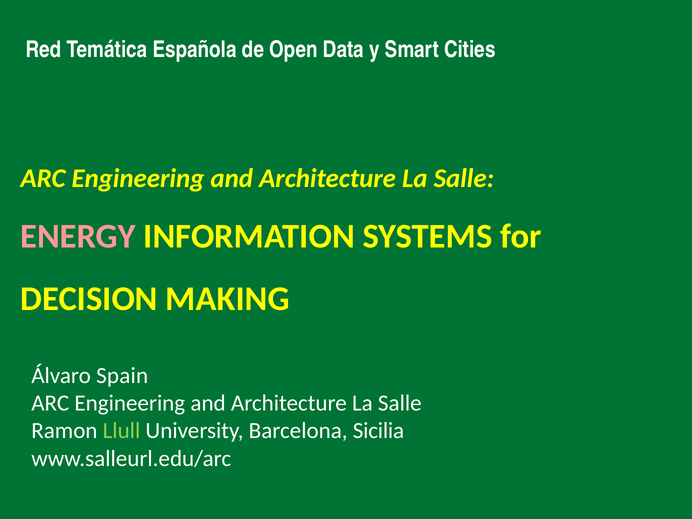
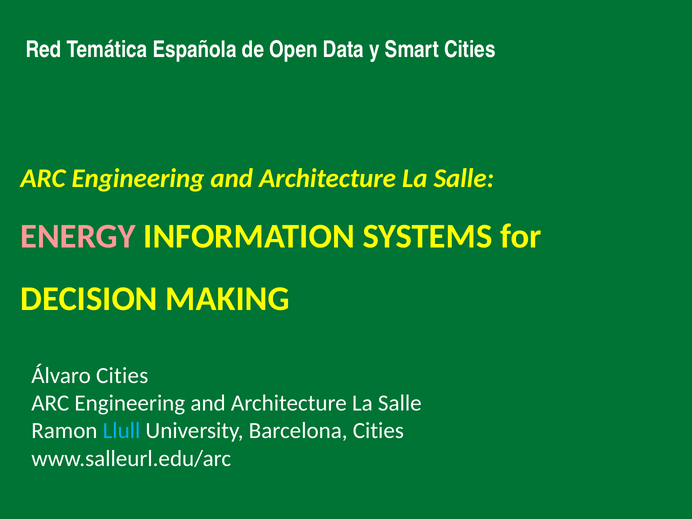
Álvaro Spain: Spain -> Cities (122, 375)
Llull colour: light green -> light blue (121, 431)
Barcelona Sicilia: Sicilia -> Cities (378, 431)
